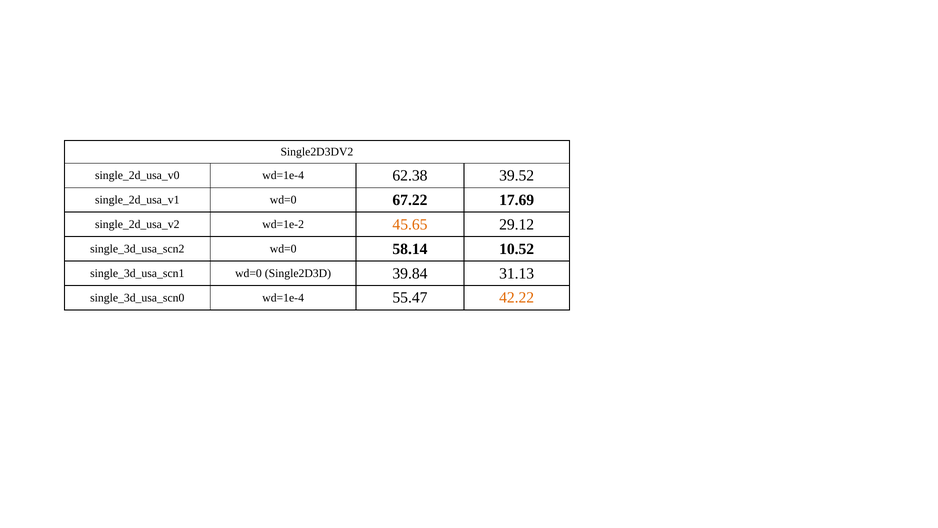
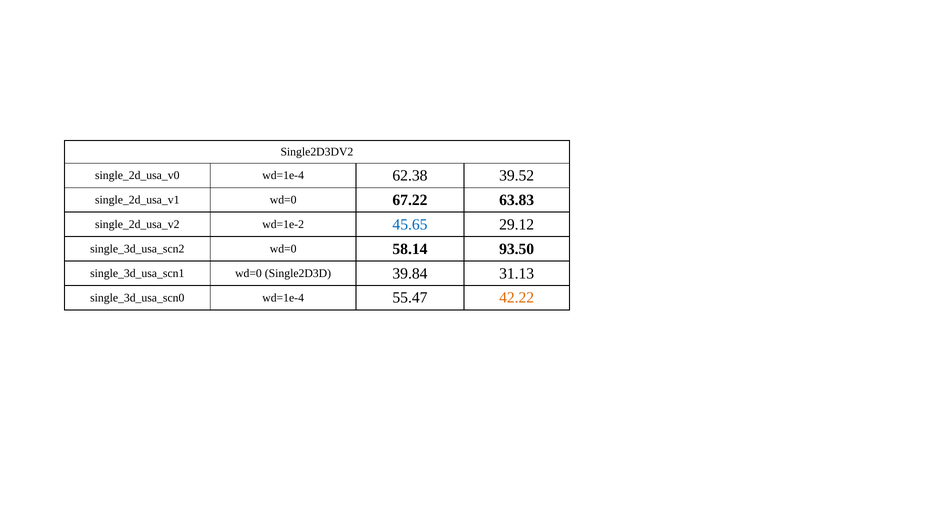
17.69: 17.69 -> 63.83 (517, 200)
45.65 colour: orange -> blue (410, 224)
10.52: 10.52 -> 93.50 (517, 249)
